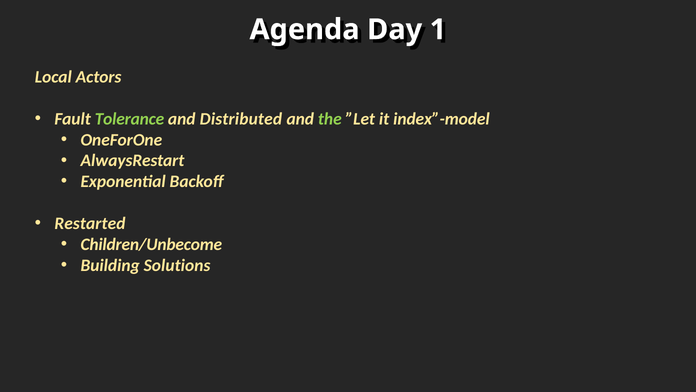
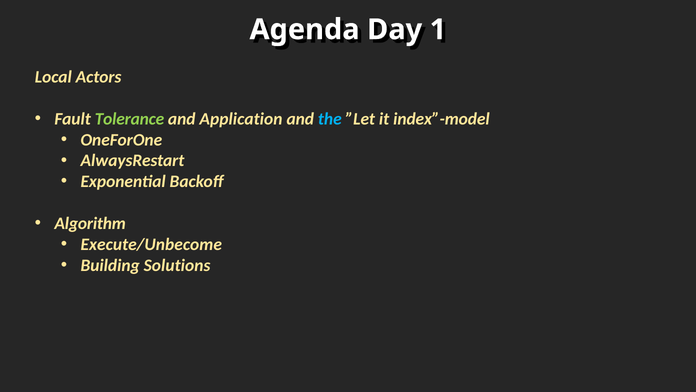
Distributed: Distributed -> Application (241, 119)
the colour: light green -> light blue (330, 119)
Restarted: Restarted -> Algorithm (90, 223)
Children/Unbecome: Children/Unbecome -> Execute/Unbecome (151, 244)
